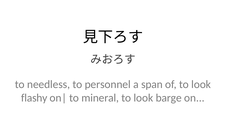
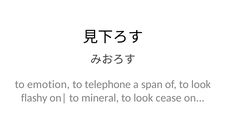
needless: needless -> emotion (48, 84)
personnel: personnel -> telephone (108, 84)
barge: barge -> cease (169, 98)
